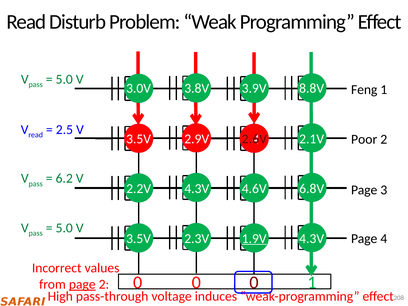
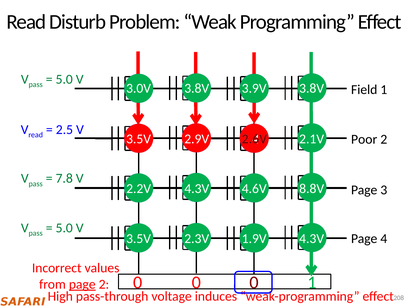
3.9V 8.8V: 8.8V -> 3.8V (312, 88)
Feng: Feng -> Field (364, 90)
6.2: 6.2 -> 7.8 (64, 178)
6.8V: 6.8V -> 8.8V (312, 189)
1.9V underline: present -> none (254, 239)
